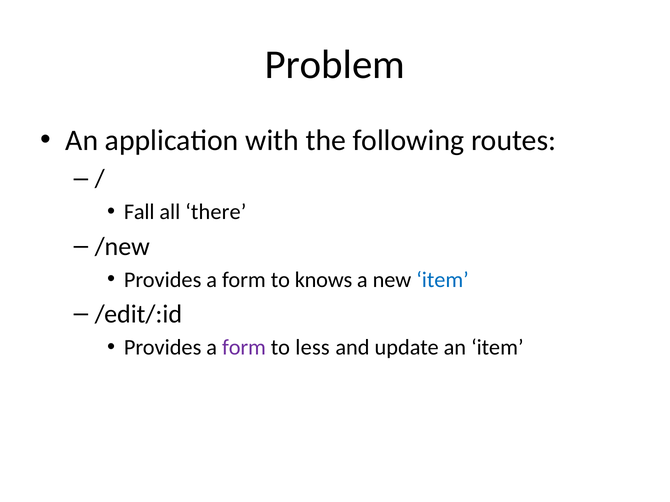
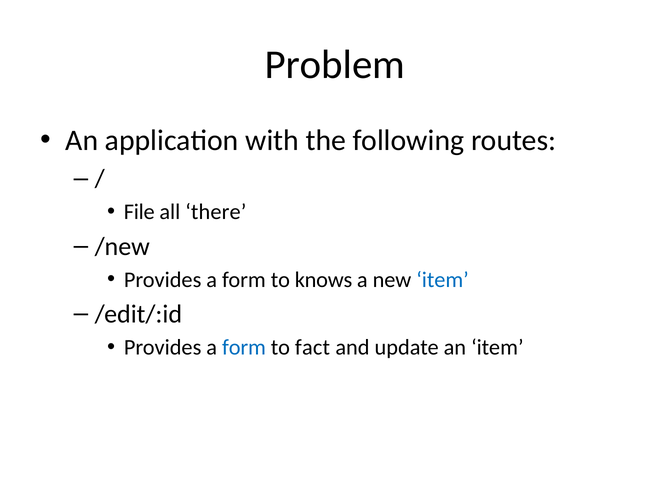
Fall: Fall -> File (139, 212)
form colour: purple -> blue (244, 348)
less: less -> fact (313, 348)
